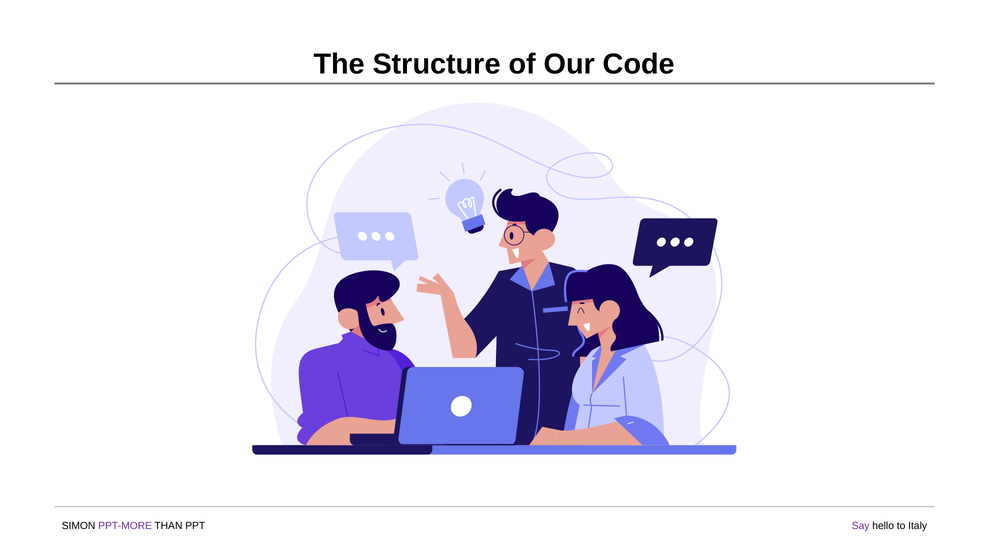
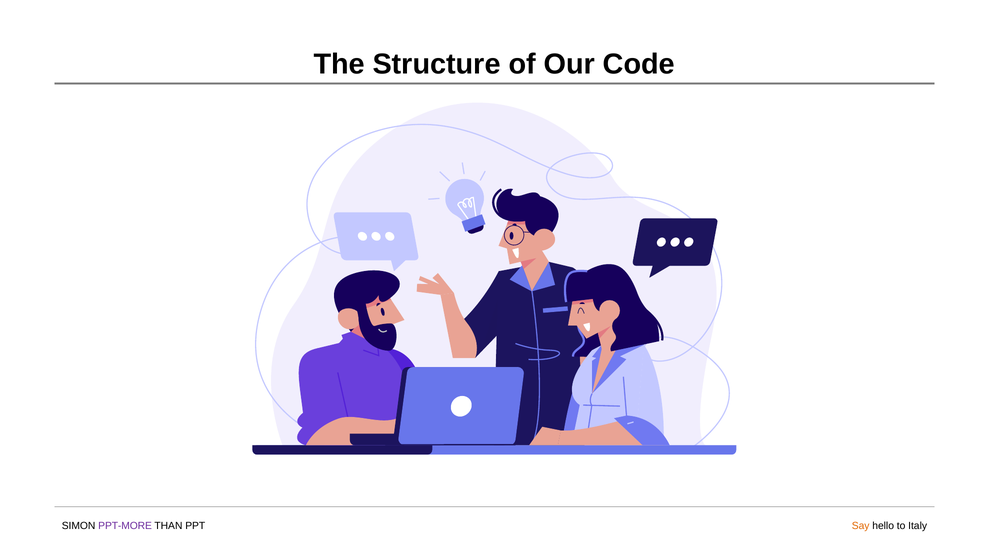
Say colour: purple -> orange (861, 525)
